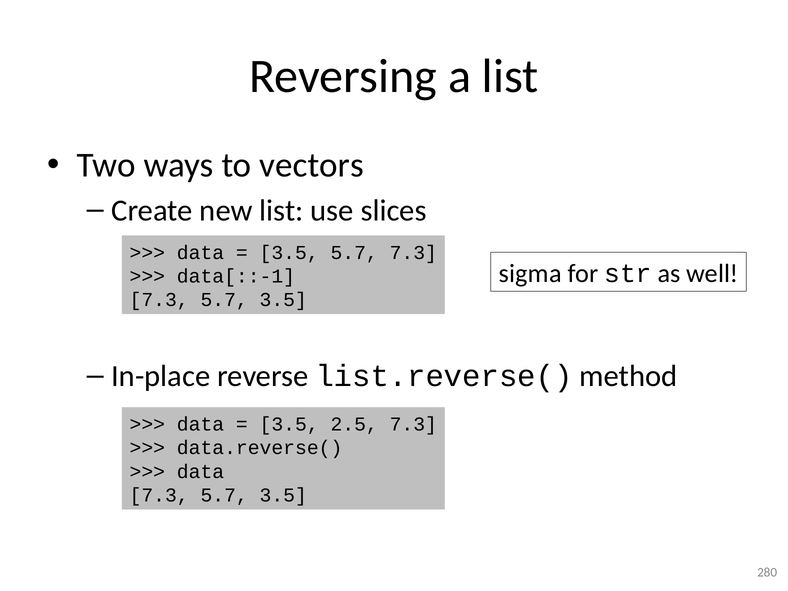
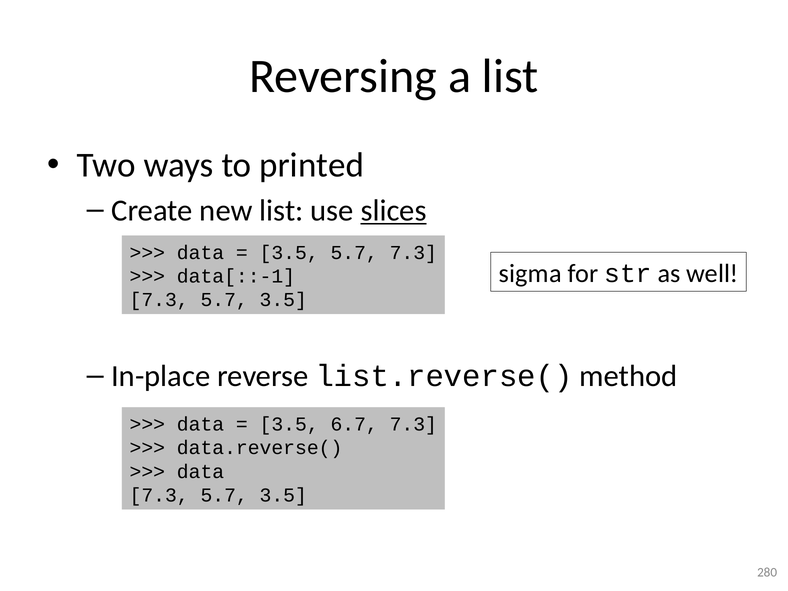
vectors: vectors -> printed (312, 165)
slices underline: none -> present (394, 211)
2.5: 2.5 -> 6.7 (354, 424)
